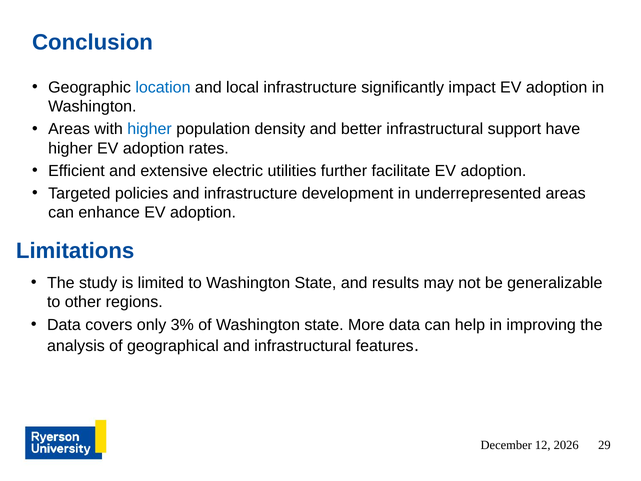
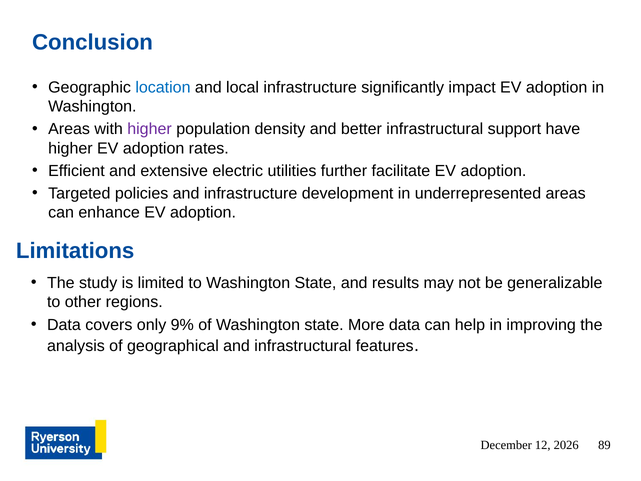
higher colour: blue -> purple (150, 129)
3%: 3% -> 9% (182, 325)
29: 29 -> 89 (604, 445)
